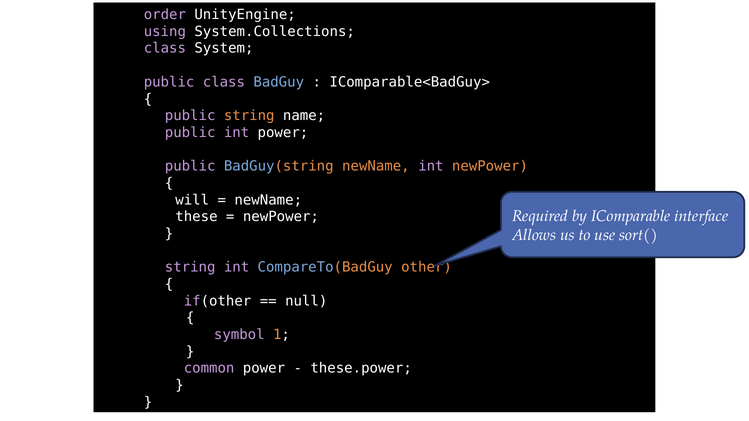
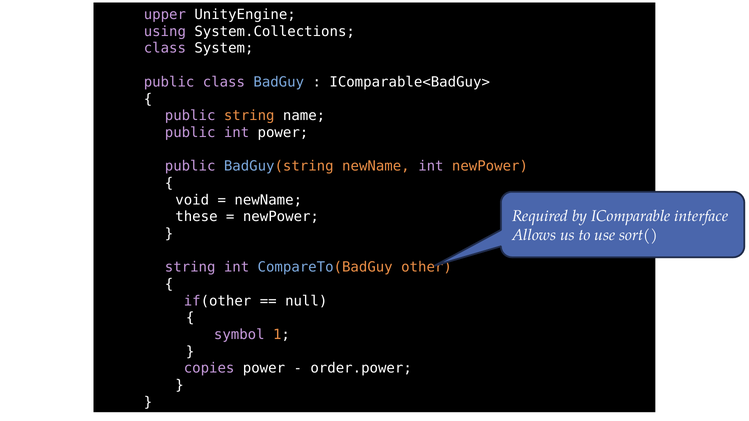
order: order -> upper (165, 15)
will: will -> void (192, 200)
common: common -> copies (209, 369)
these.power: these.power -> order.power (361, 369)
